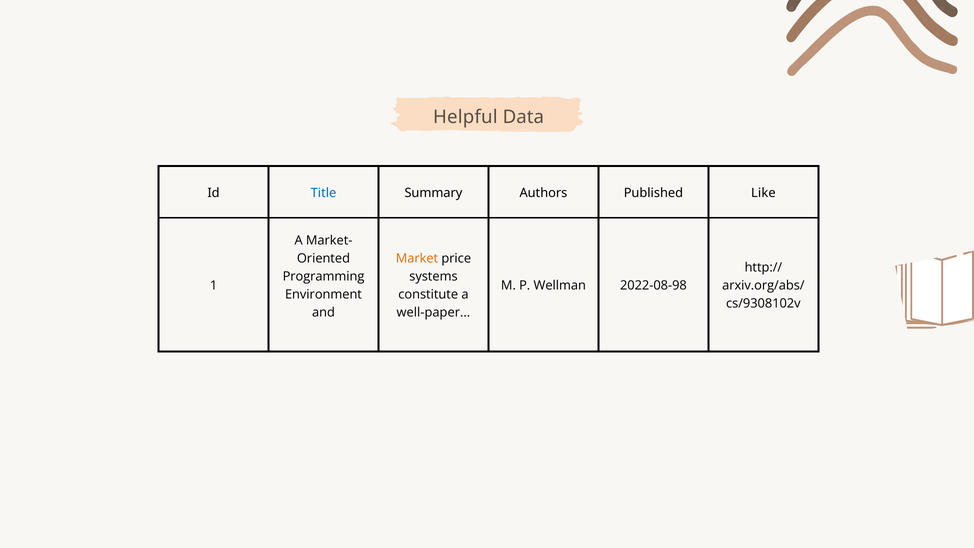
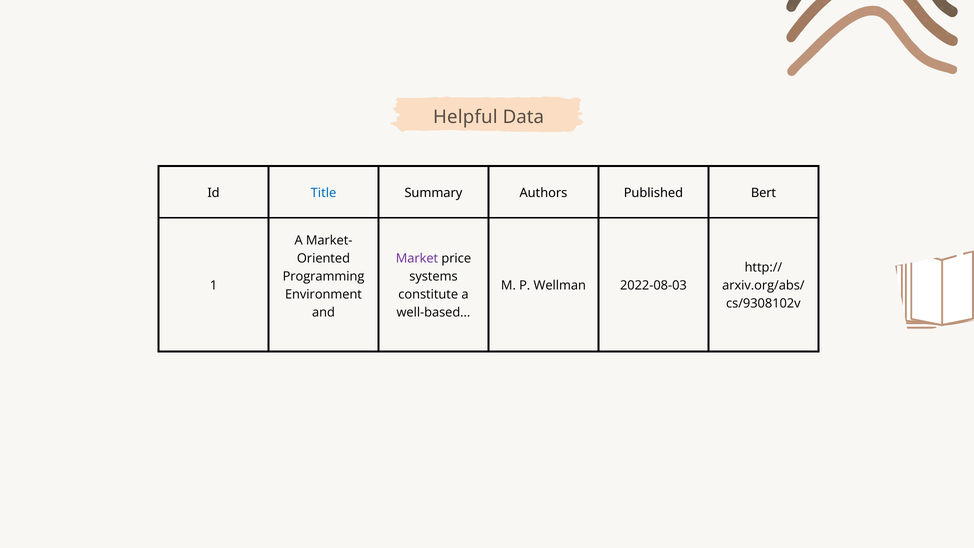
Like: Like -> Bert (764, 193)
Market colour: orange -> purple (417, 259)
2022-08-98: 2022-08-98 -> 2022-08-03 (653, 286)
well-paper: well-paper -> well-based (433, 313)
